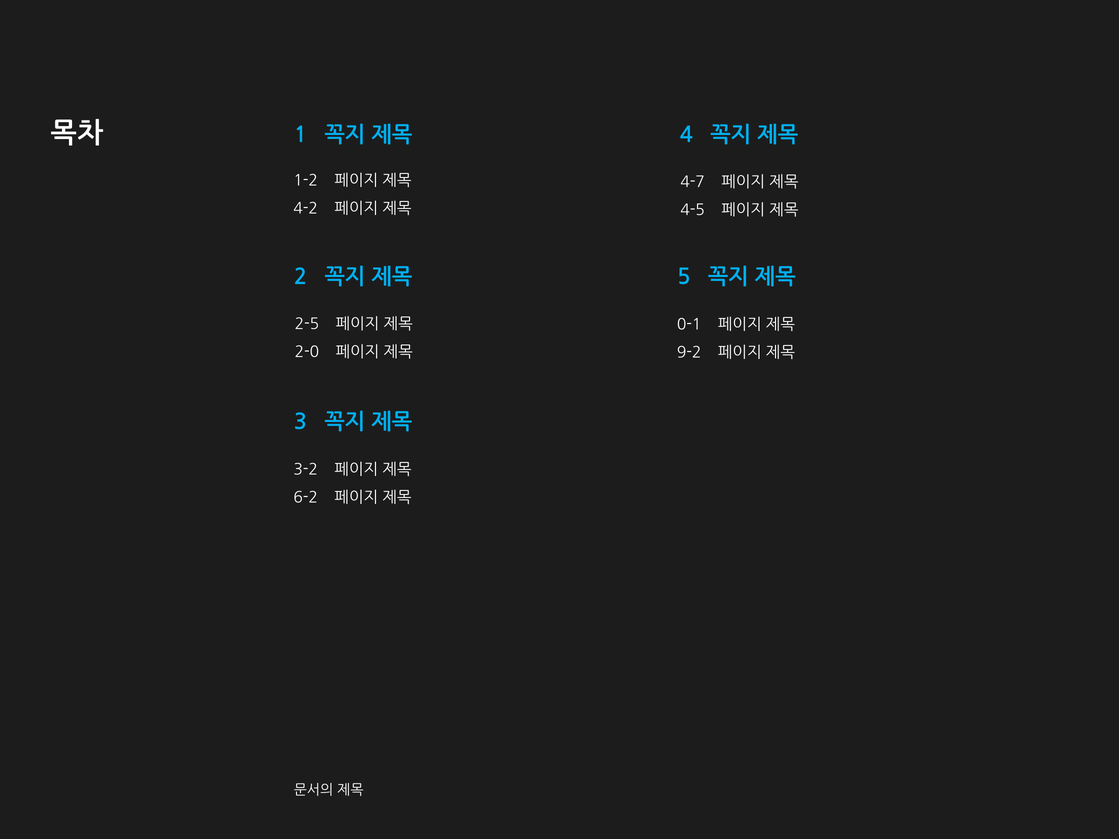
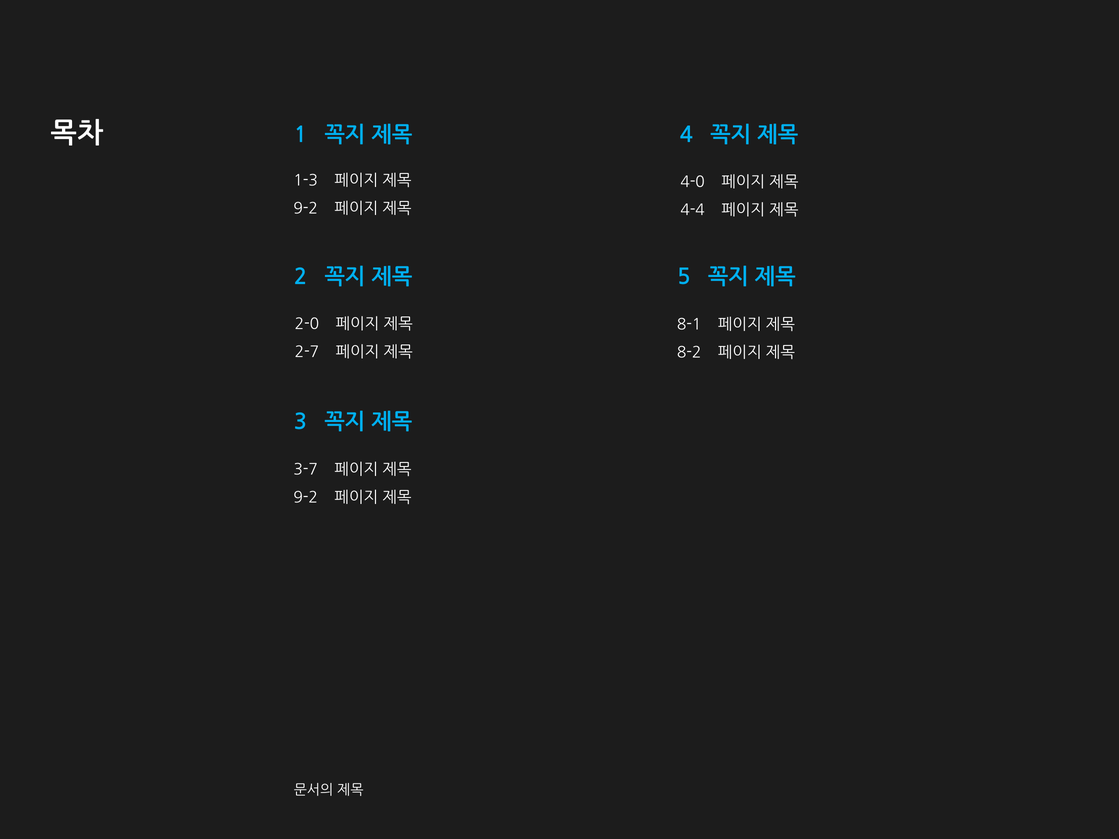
1-2: 1-2 -> 1-3 (306, 181)
4-7: 4-7 -> 4-0 (693, 182)
4-2: 4-2 -> 9-2 (306, 209)
4-5: 4-5 -> 4-4 (693, 210)
2-5: 2-5 -> 2-0 (307, 324)
0-1: 0-1 -> 8-1 (689, 325)
2-0: 2-0 -> 2-7 (307, 352)
9-2: 9-2 -> 8-2 (689, 353)
3-2: 3-2 -> 3-7 (306, 470)
6-2: 6-2 -> 9-2 (306, 498)
